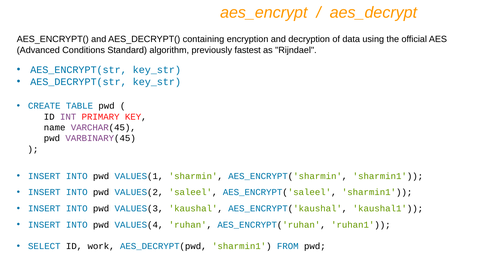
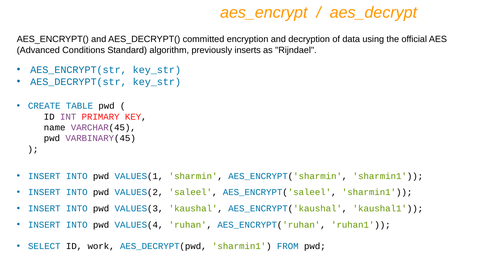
containing: containing -> committed (203, 39)
fastest: fastest -> inserts (248, 50)
